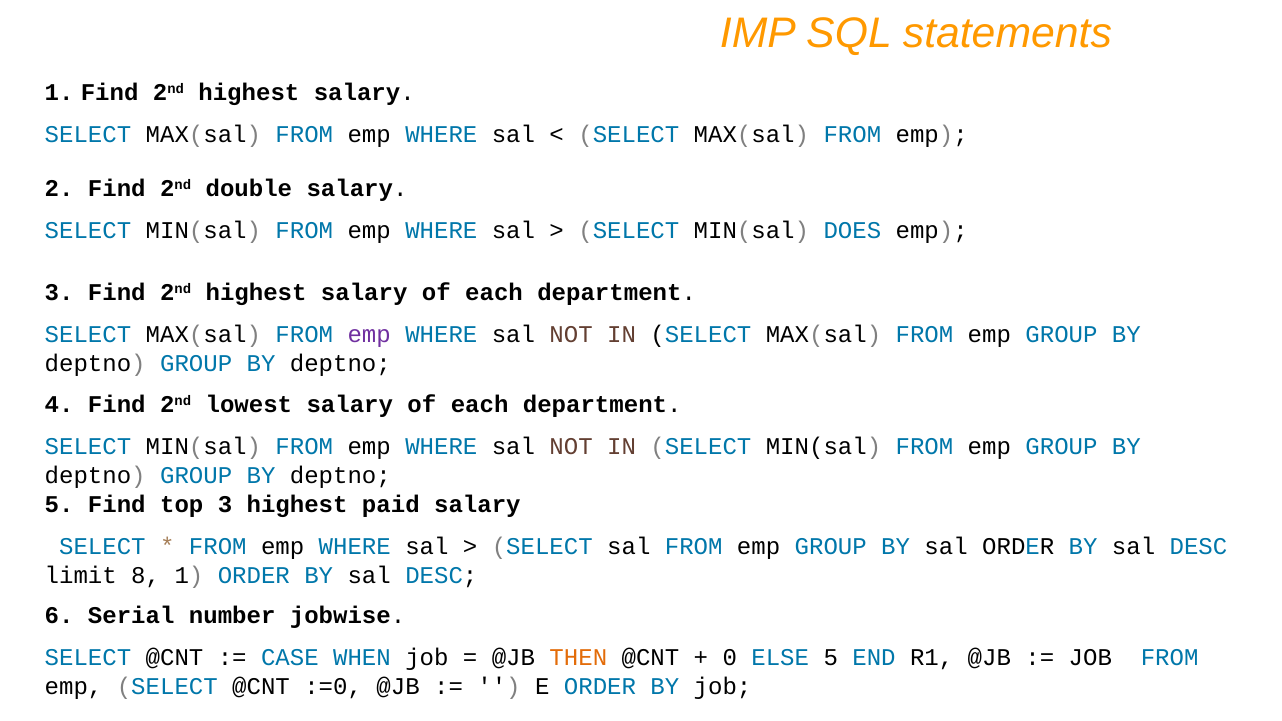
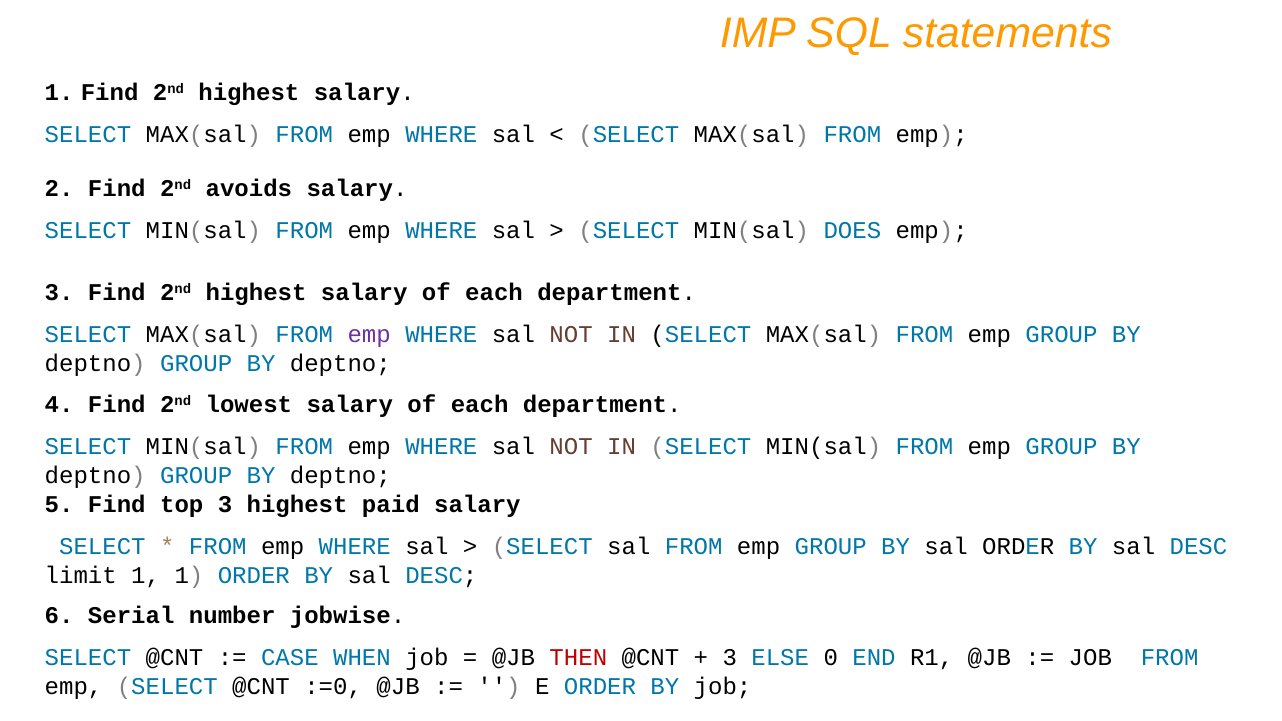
double: double -> avoids (249, 189)
limit 8: 8 -> 1 (146, 575)
THEN colour: orange -> red (578, 658)
0: 0 -> 3 (730, 658)
ELSE 5: 5 -> 0 (831, 658)
